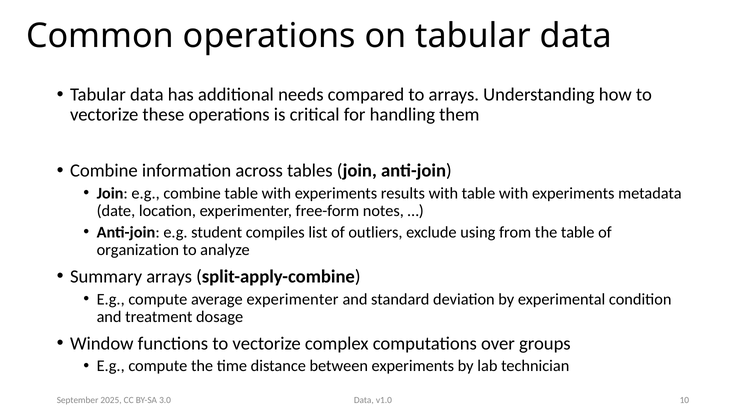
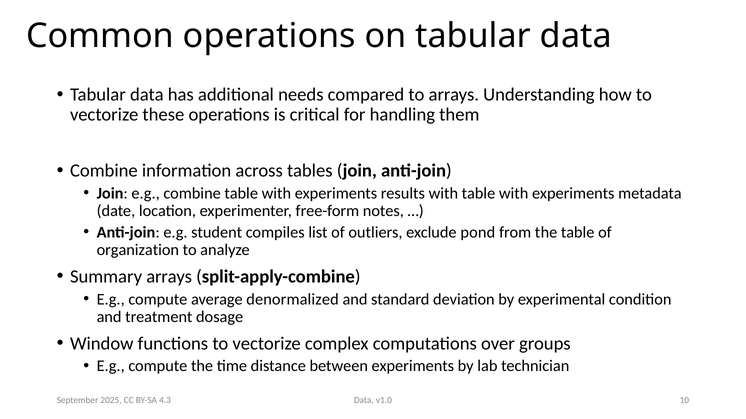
using: using -> pond (478, 233)
average experimenter: experimenter -> denormalized (293, 300)
3.0: 3.0 -> 4.3 (165, 401)
